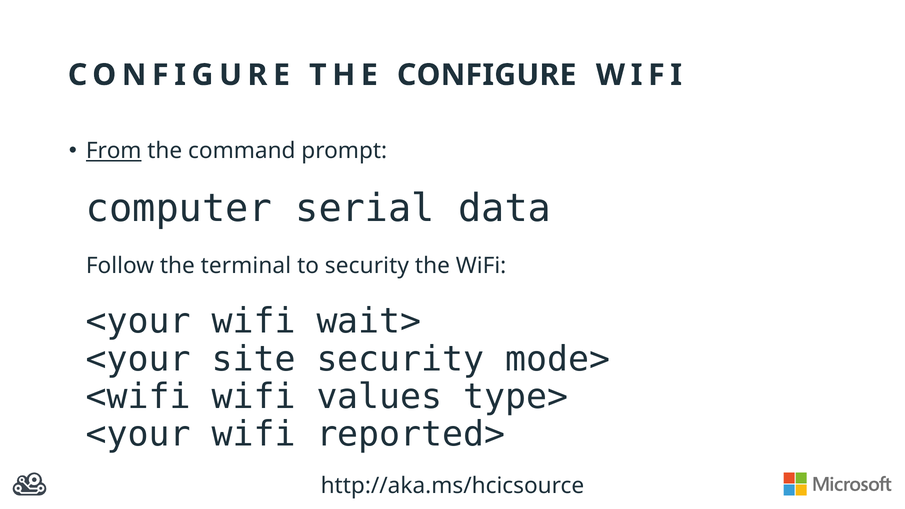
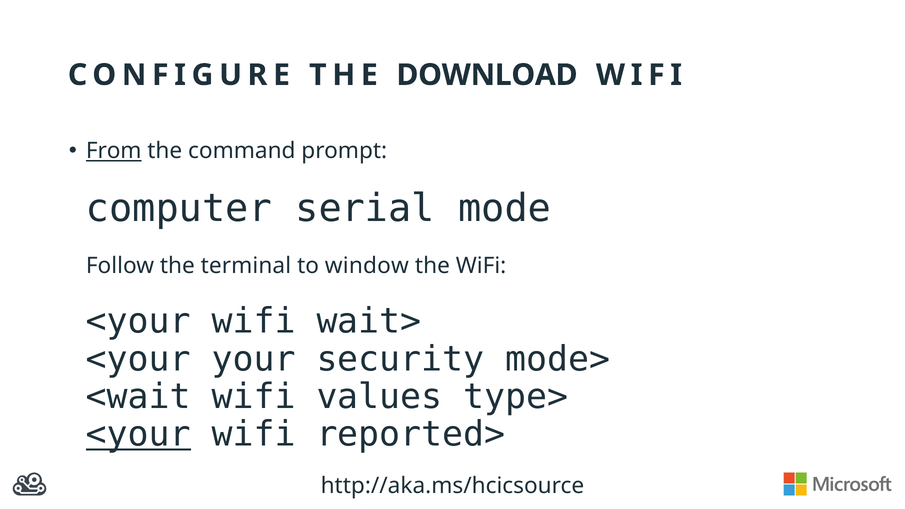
THE CONFIGURE: CONFIGURE -> DOWNLOAD (487, 75)
data: data -> mode (505, 208)
to security: security -> window (367, 266)
site: site -> your (254, 359)
<wifi: <wifi -> <wait (138, 397)
<your underline: none -> present (138, 434)
